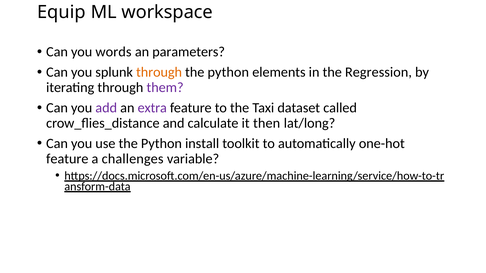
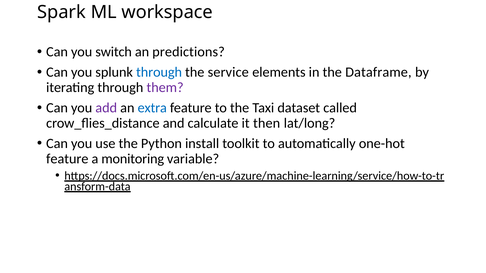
Equip: Equip -> Spark (61, 12)
words: words -> switch (114, 52)
parameters: parameters -> predictions (189, 52)
through colour: orange -> blue (159, 72)
python: python -> service (228, 72)
Regression: Regression -> Dataframe (378, 72)
extra colour: purple -> blue (152, 108)
challenges: challenges -> monitoring (133, 159)
